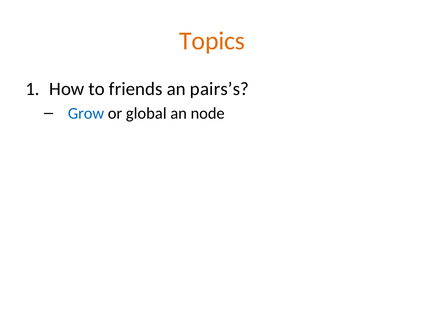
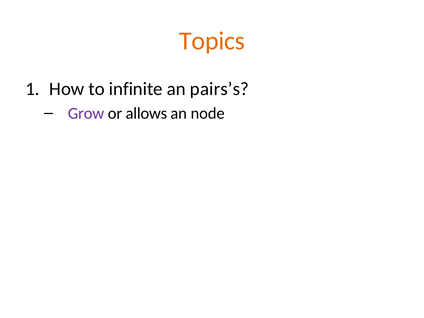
friends: friends -> infinite (136, 89)
Grow colour: blue -> purple (86, 113)
global: global -> allows (146, 113)
